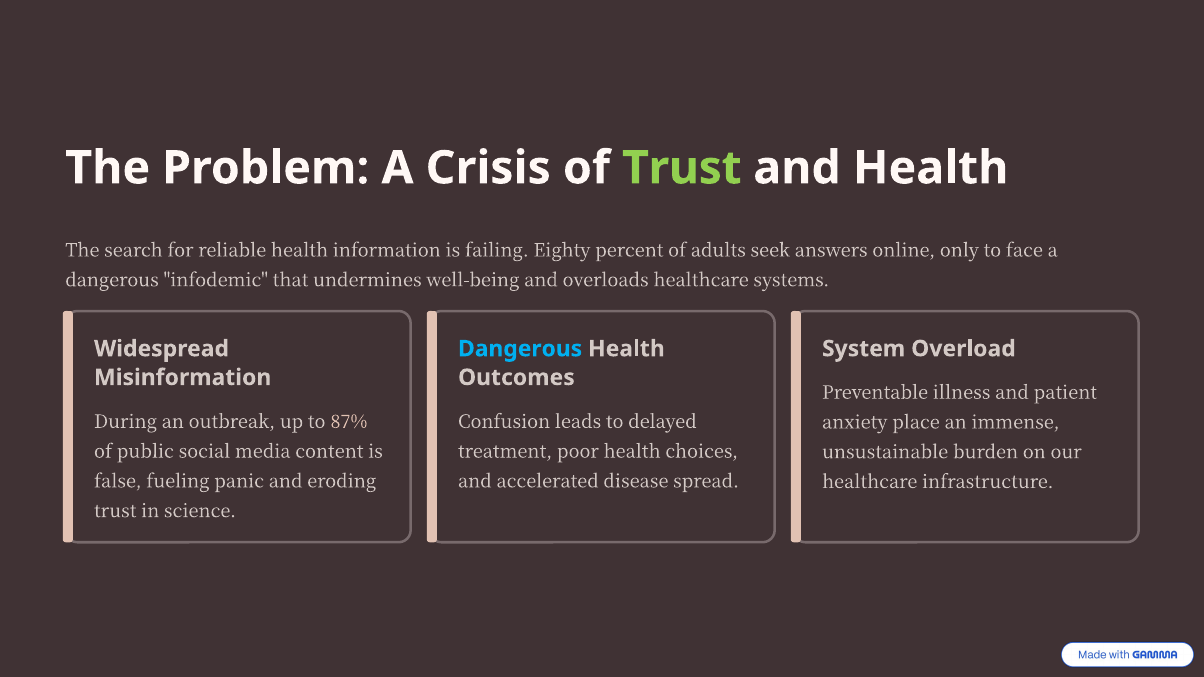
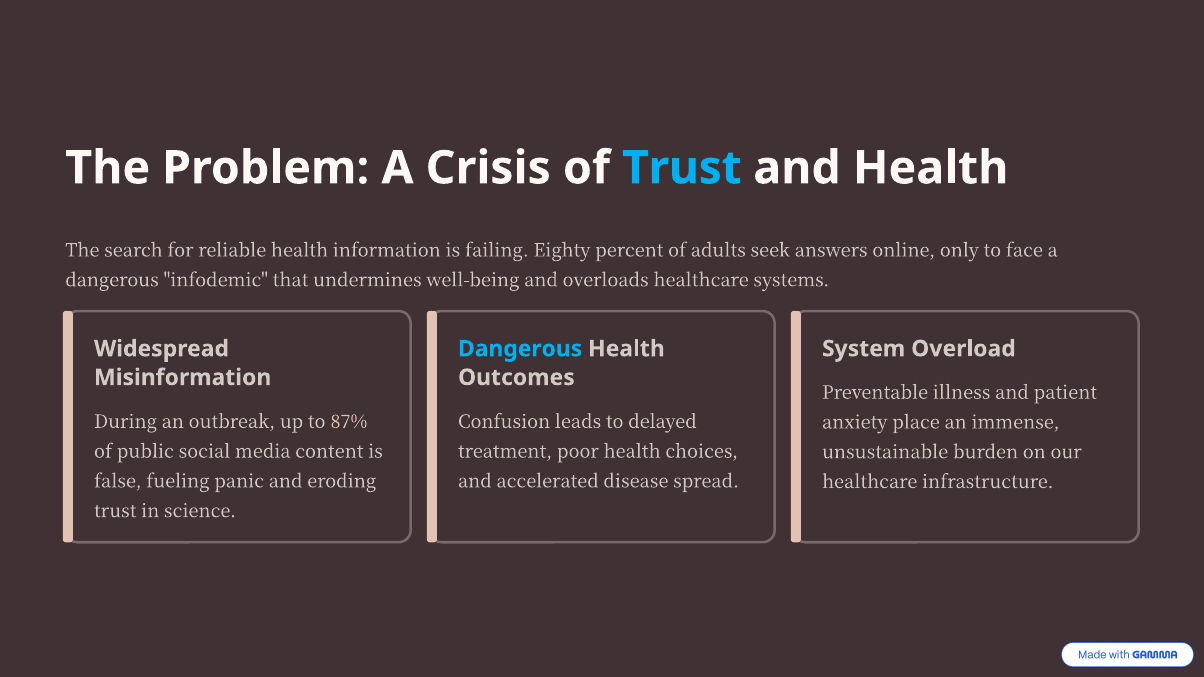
Trust colour: light green -> light blue (682, 168)
